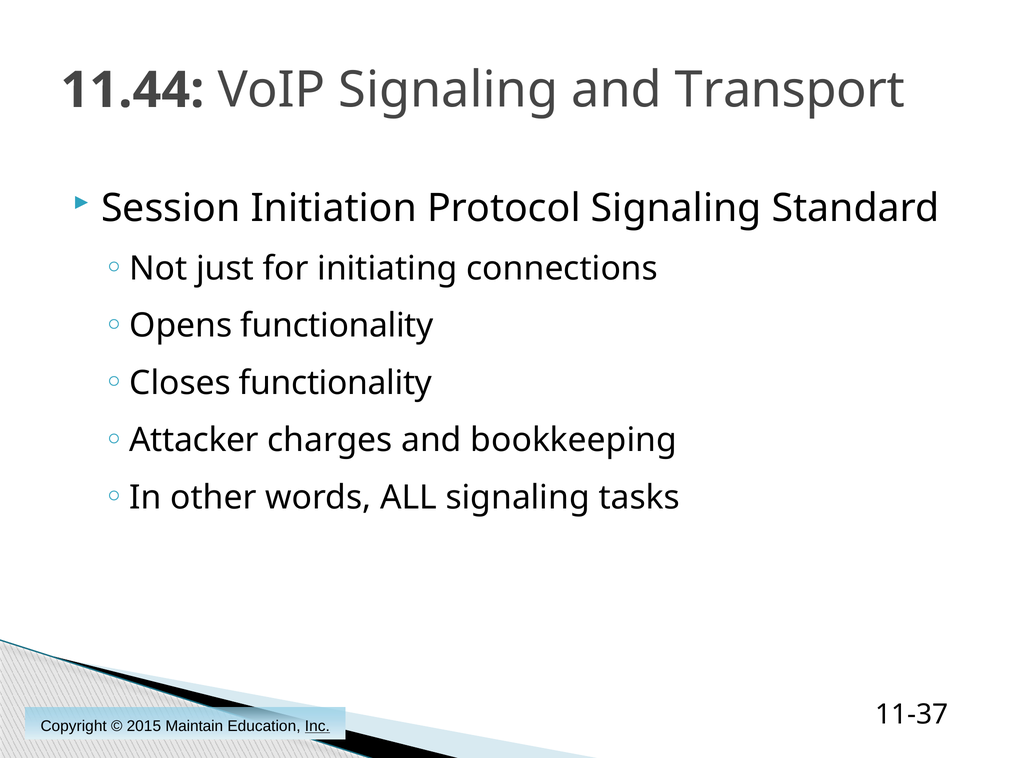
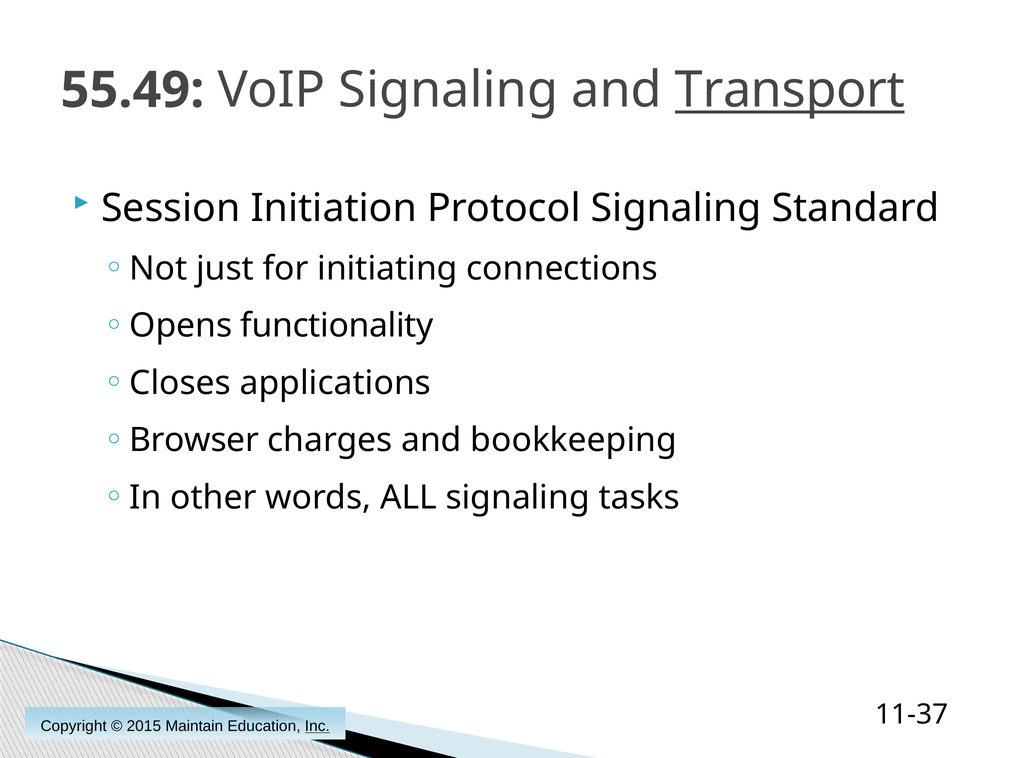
11.44: 11.44 -> 55.49 (132, 90)
Transport underline: none -> present (790, 90)
Closes functionality: functionality -> applications (335, 383)
Attacker: Attacker -> Browser (194, 440)
